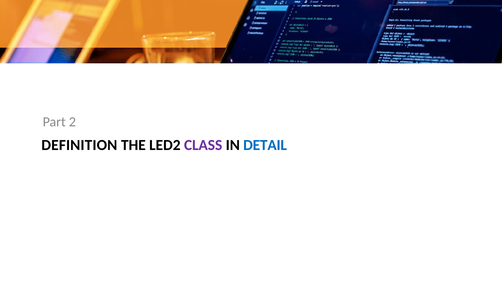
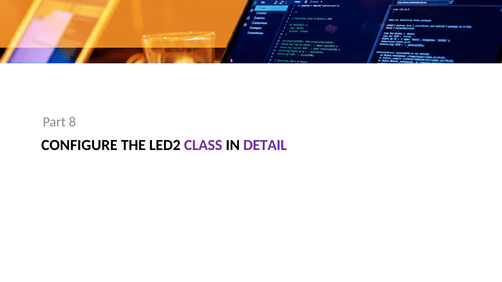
2: 2 -> 8 (72, 122)
DEFINITION: DEFINITION -> CONFIGURE (79, 145)
DETAIL colour: blue -> purple (265, 145)
